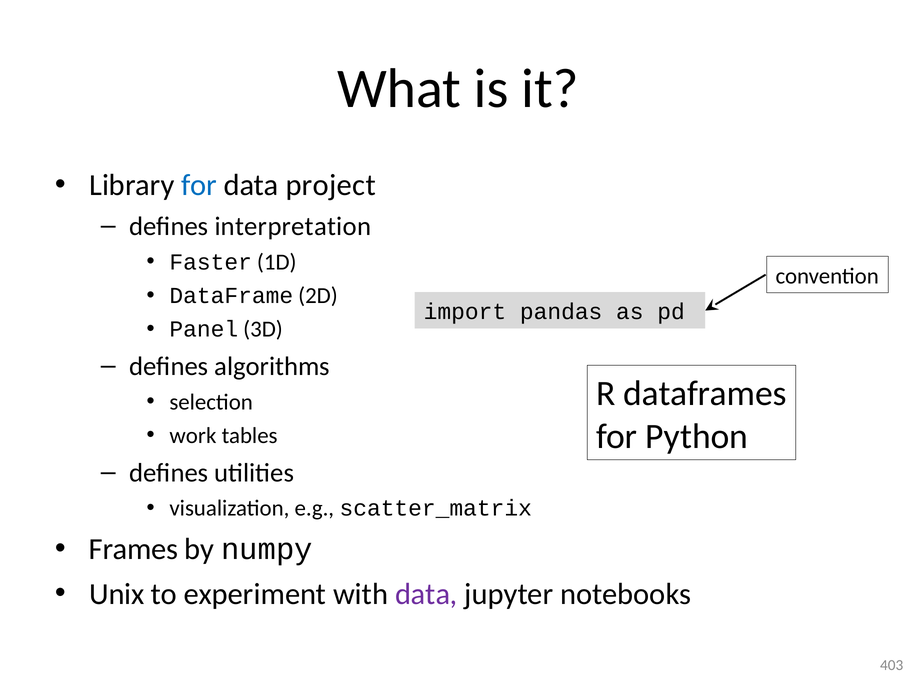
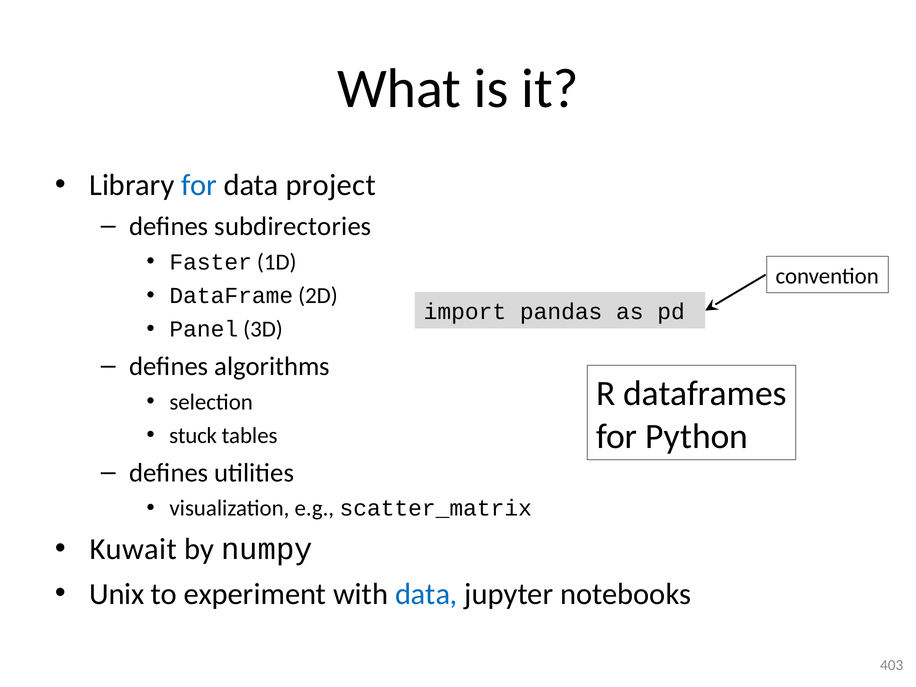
interpretation: interpretation -> subdirectories (293, 227)
work: work -> stuck (193, 436)
Frames: Frames -> Kuwait (133, 549)
data colour: purple -> blue (426, 594)
